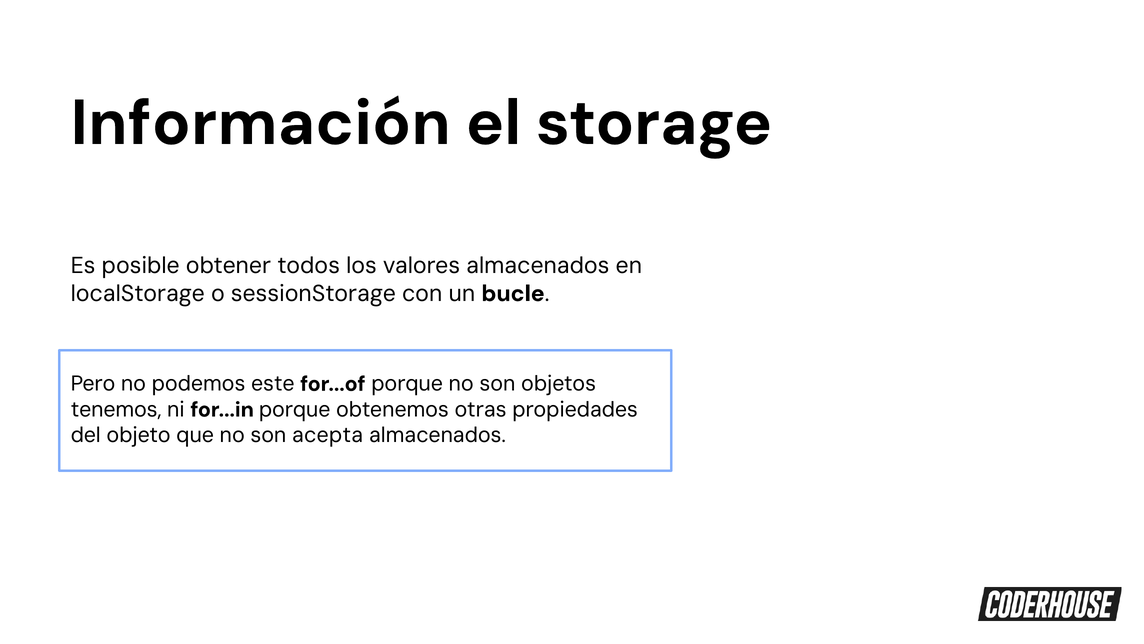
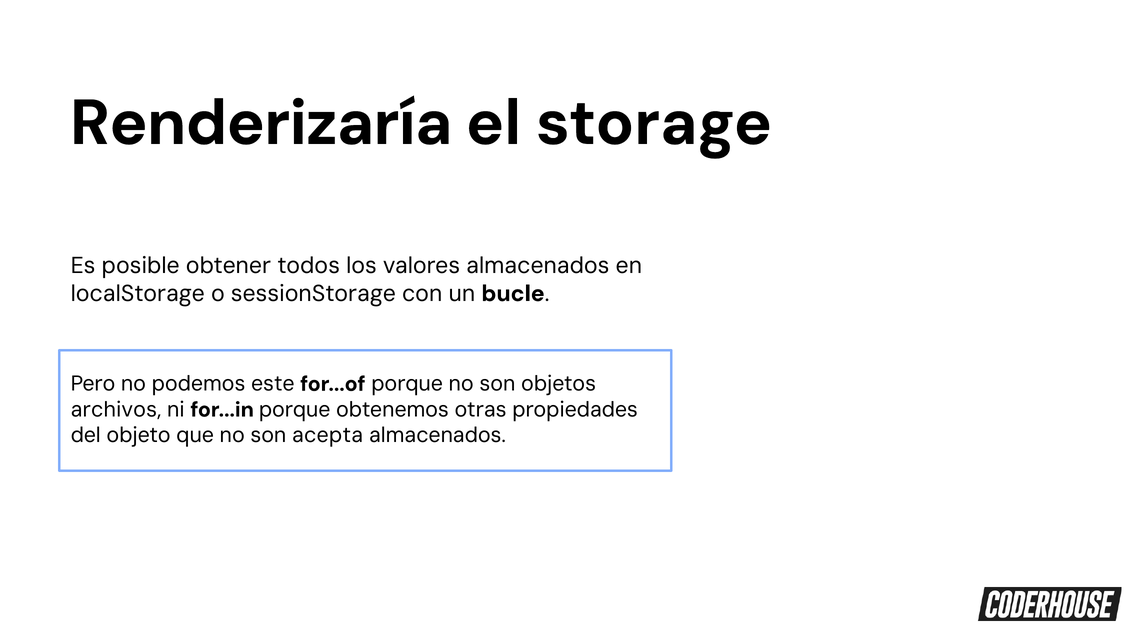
Información: Información -> Renderizaría (261, 123)
tenemos: tenemos -> archivos (116, 409)
